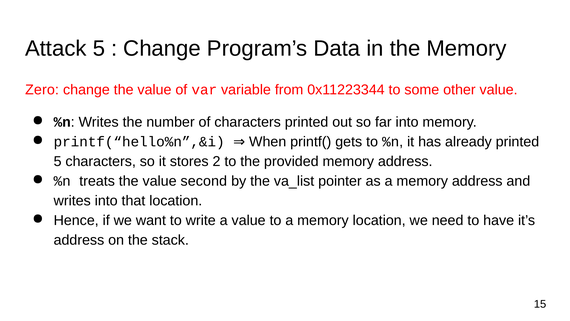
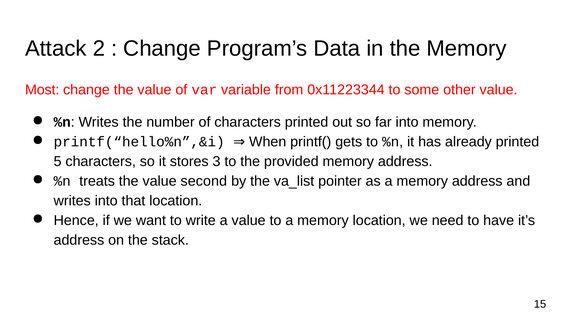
Attack 5: 5 -> 2 (99, 48)
Zero: Zero -> Most (42, 90)
2: 2 -> 3 (217, 161)
